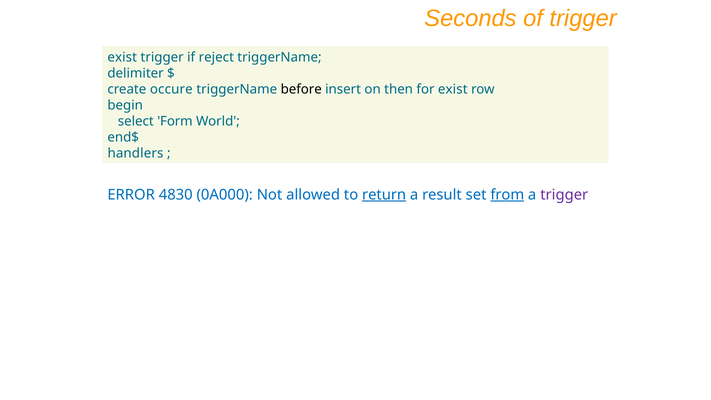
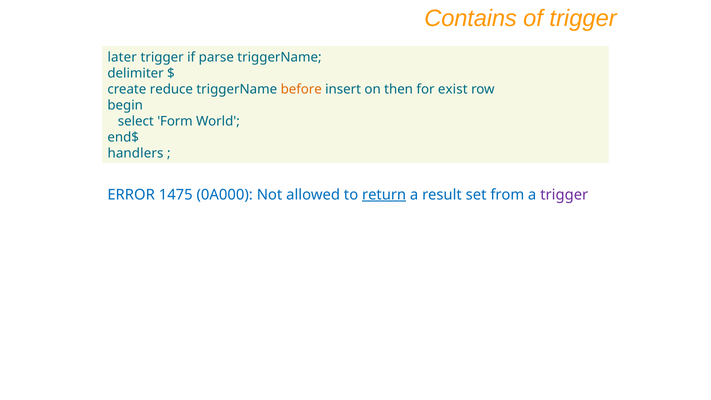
Seconds: Seconds -> Contains (471, 19)
exist: exist -> later (122, 57)
reject: reject -> parse (216, 57)
occure: occure -> reduce (171, 89)
before colour: black -> orange (301, 89)
4830: 4830 -> 1475 (176, 195)
from underline: present -> none (507, 195)
